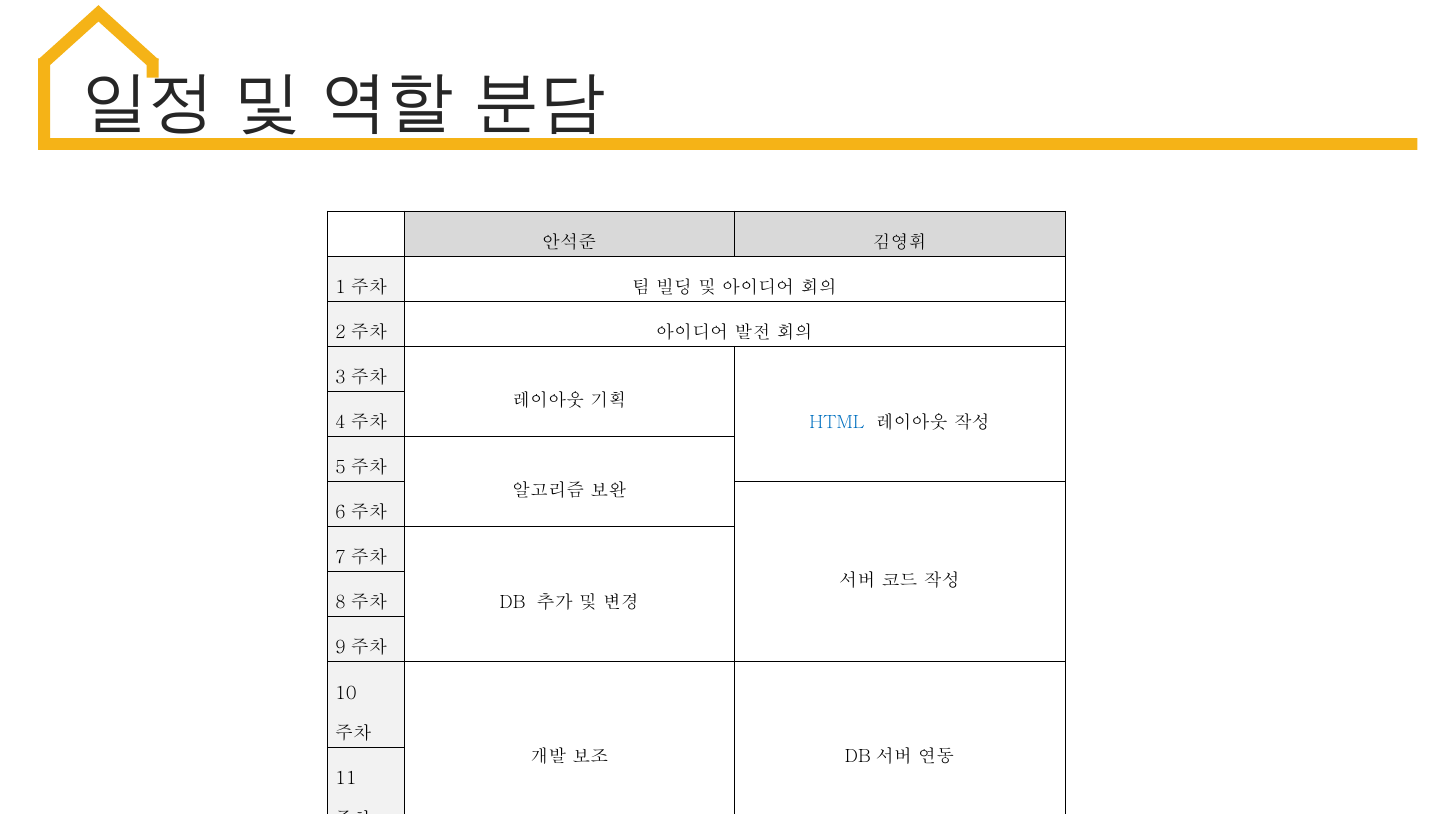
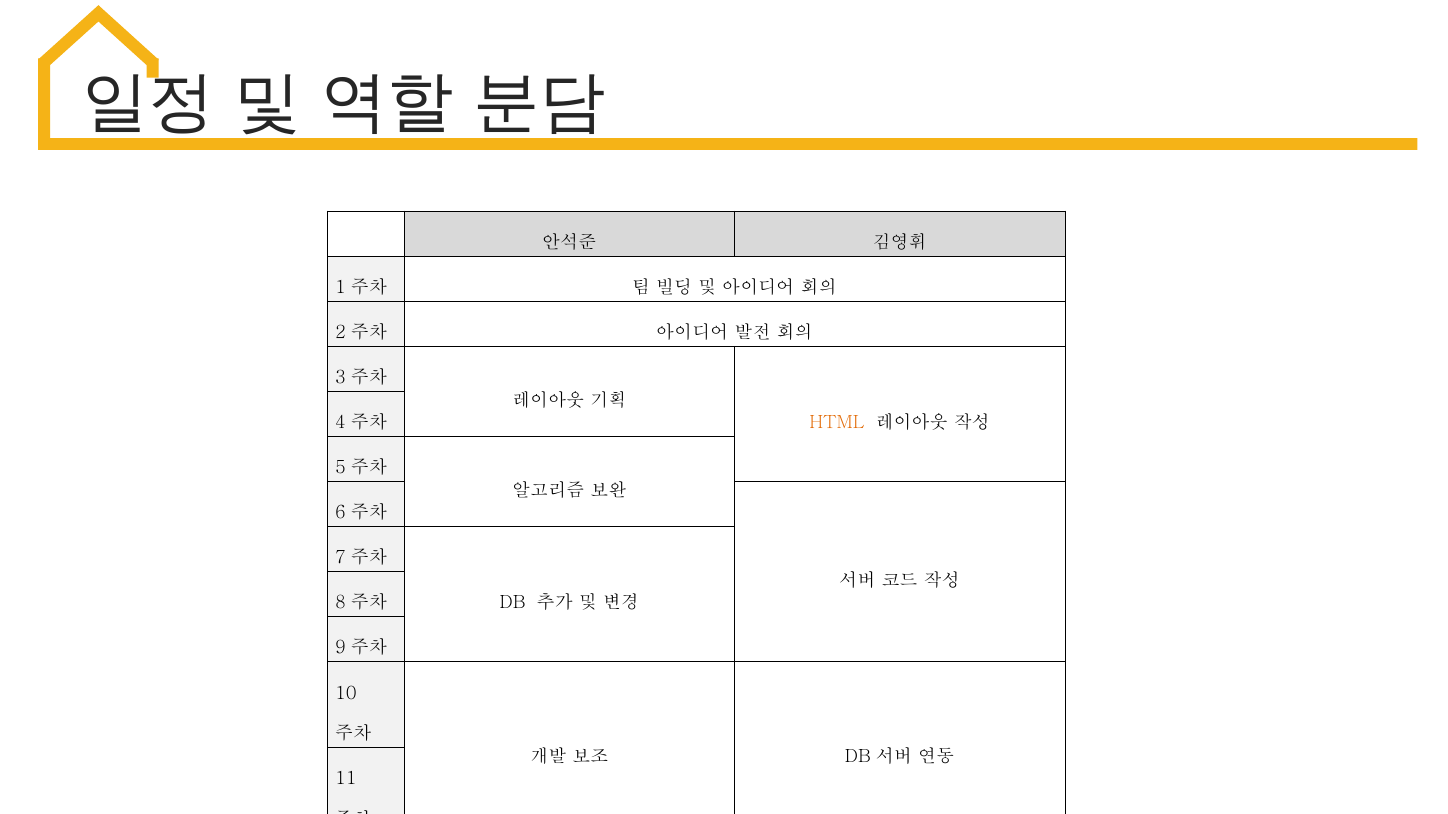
HTML colour: blue -> orange (837, 423)
